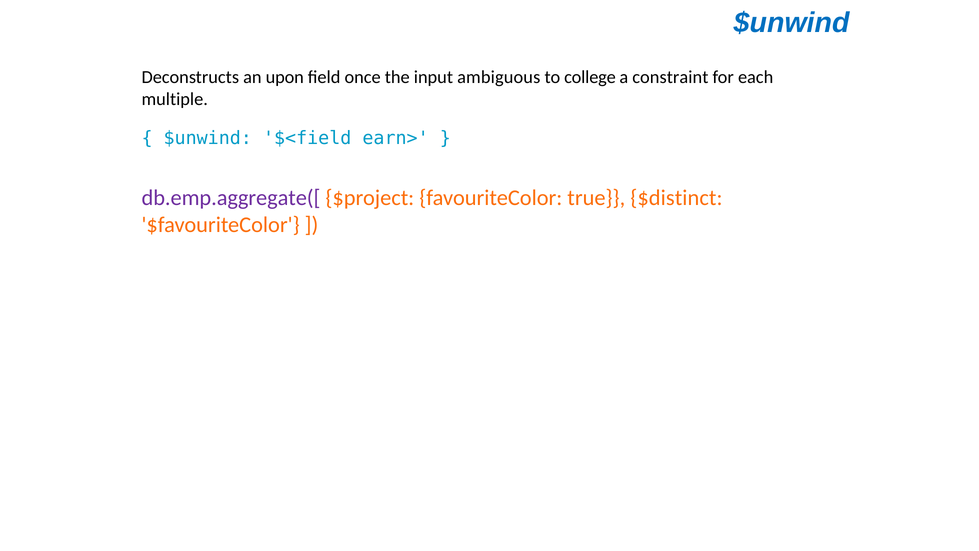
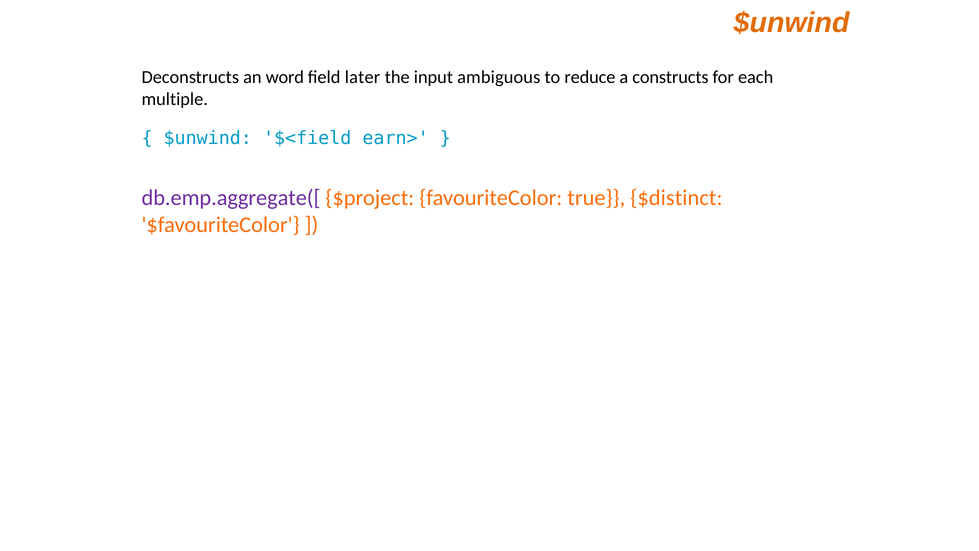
$unwind colour: blue -> orange (792, 23)
upon: upon -> word (285, 77)
once: once -> later (363, 77)
college: college -> reduce (590, 77)
constraint: constraint -> constructs (670, 77)
